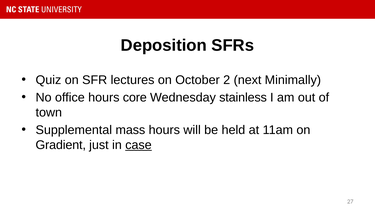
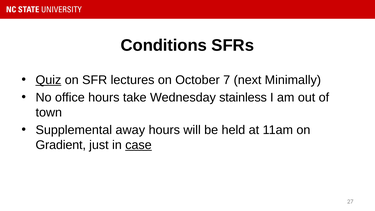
Deposition: Deposition -> Conditions (164, 45)
Quiz underline: none -> present (48, 80)
2: 2 -> 7 (227, 80)
core: core -> take (135, 97)
mass: mass -> away (130, 130)
